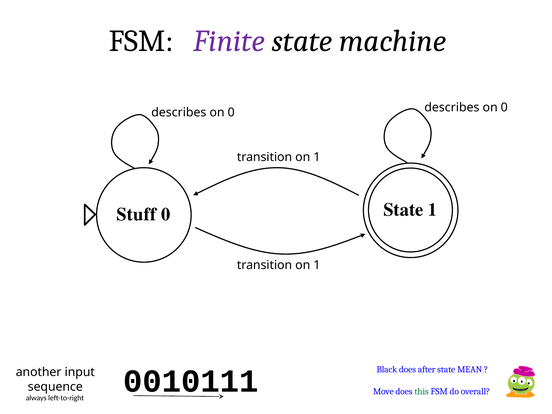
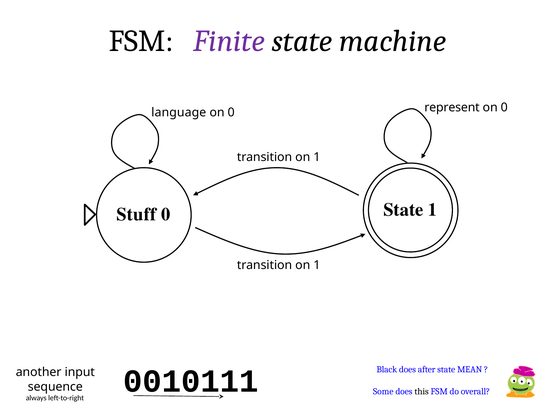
describes: describes -> represent (452, 108)
describes: describes -> language (179, 112)
Move: Move -> Some (383, 391)
this colour: green -> black (422, 391)
